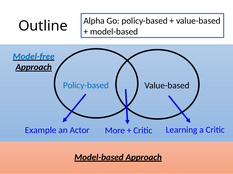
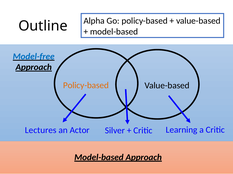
Policy-based colour: blue -> orange (86, 86)
Example: Example -> Lectures (41, 131)
More: More -> Silver (115, 131)
